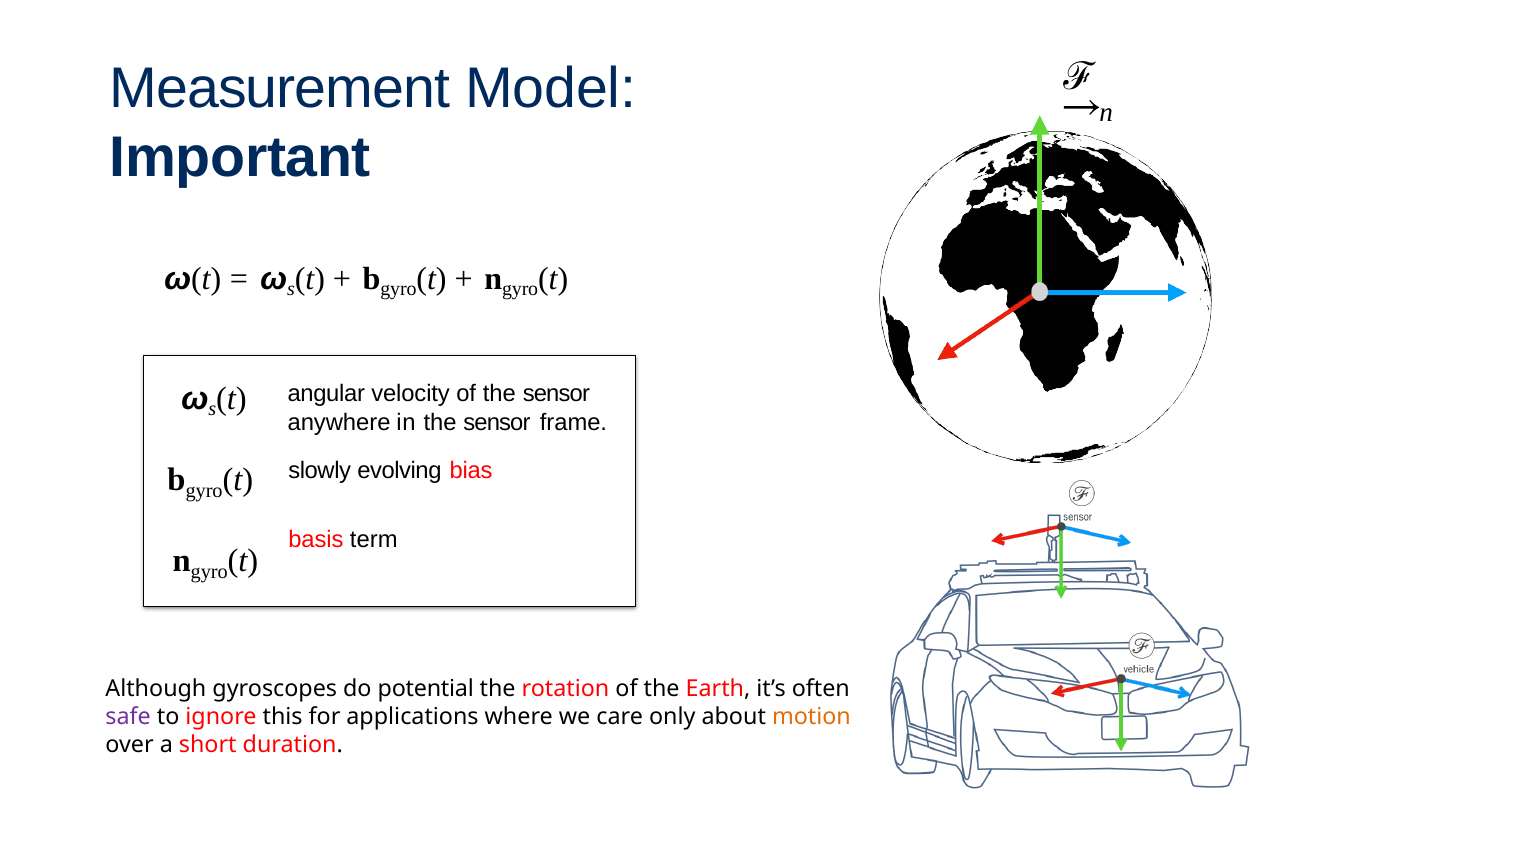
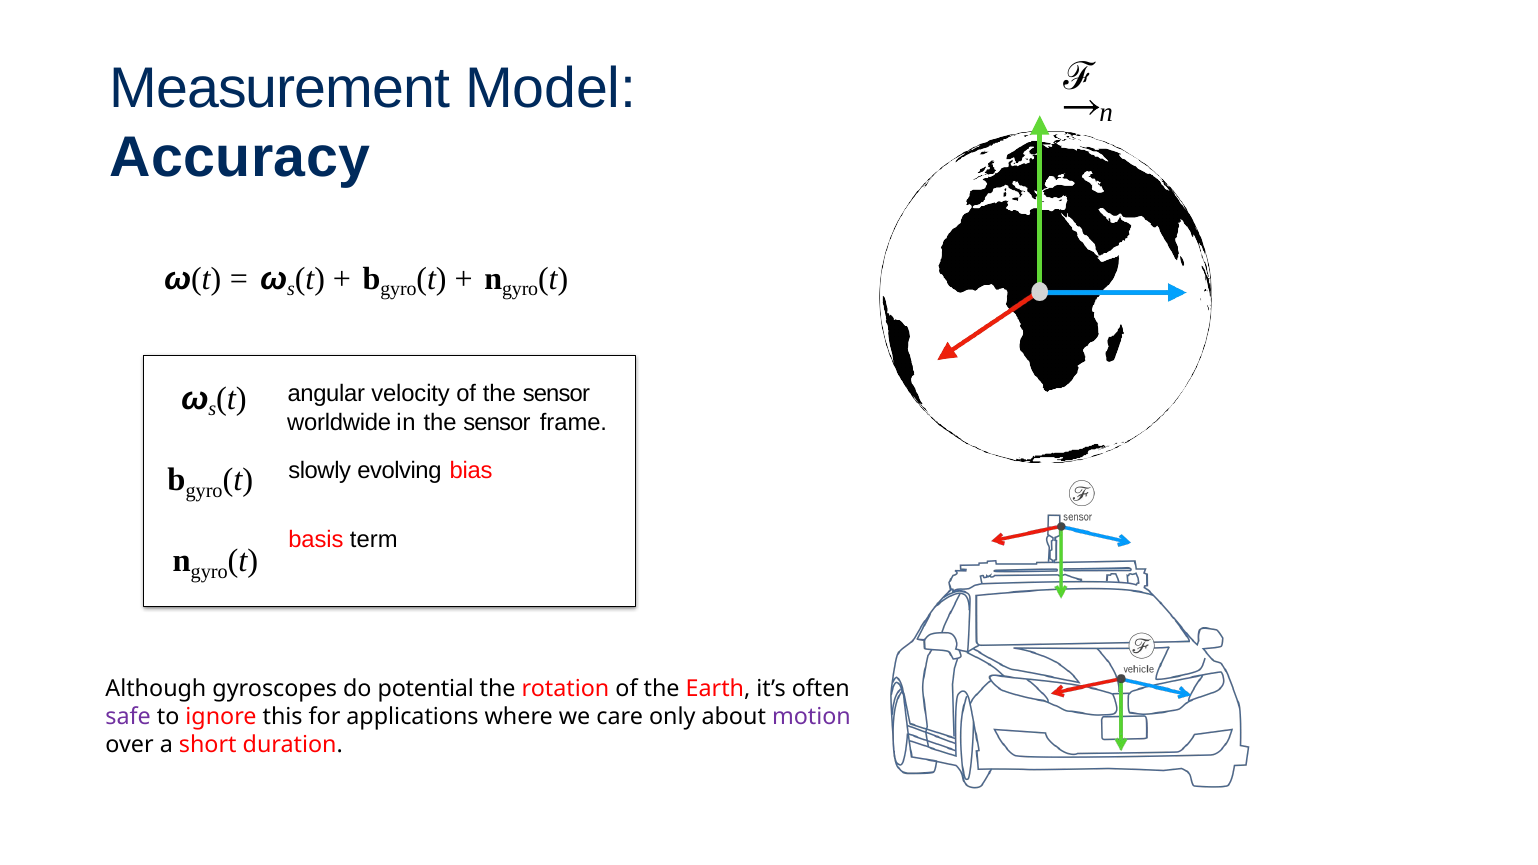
Important: Important -> Accuracy (240, 157)
anywhere: anywhere -> worldwide (339, 422)
motion colour: orange -> purple (811, 717)
